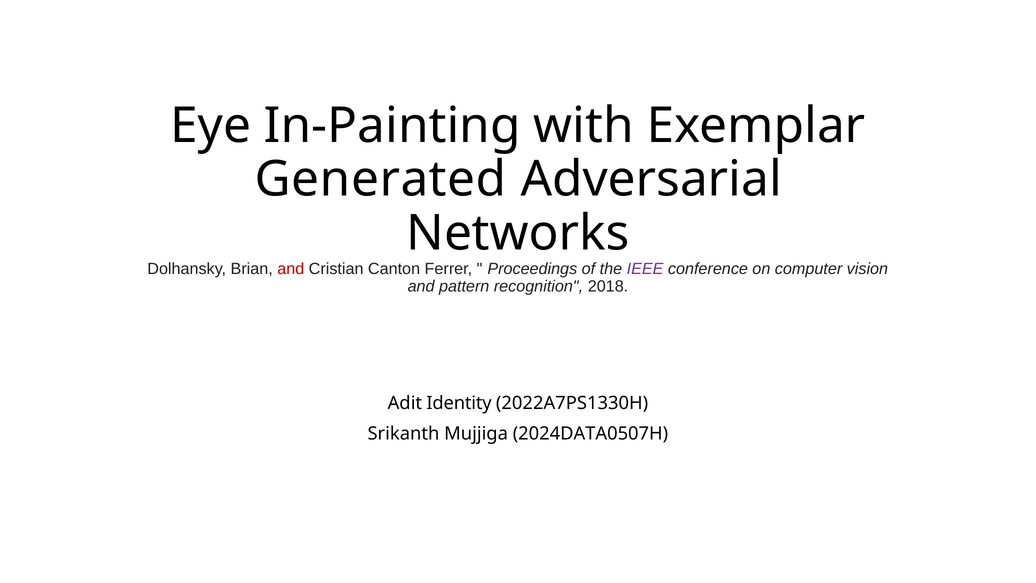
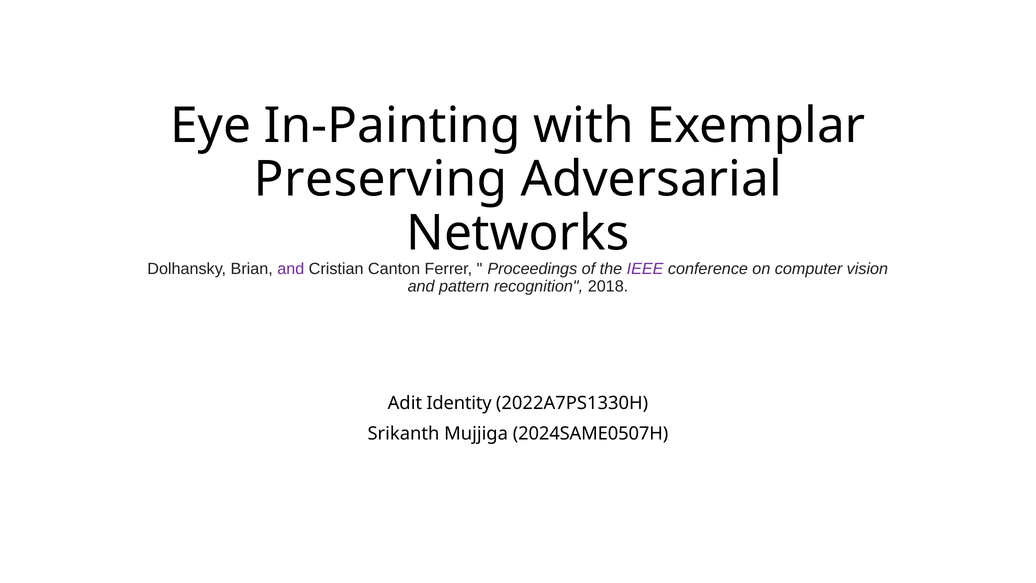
Generated: Generated -> Preserving (381, 179)
and colour: red -> purple (291, 269)
2024DATA0507H: 2024DATA0507H -> 2024SAME0507H (591, 434)
